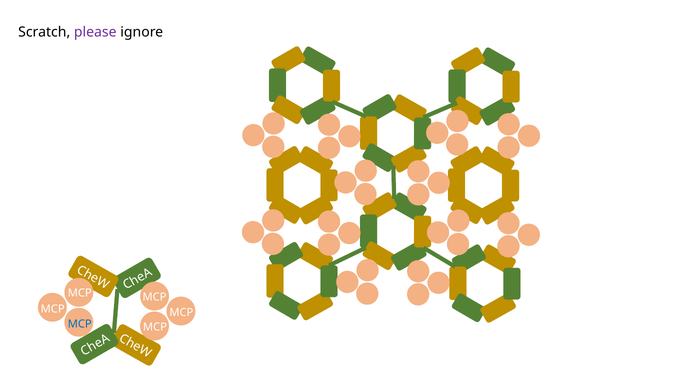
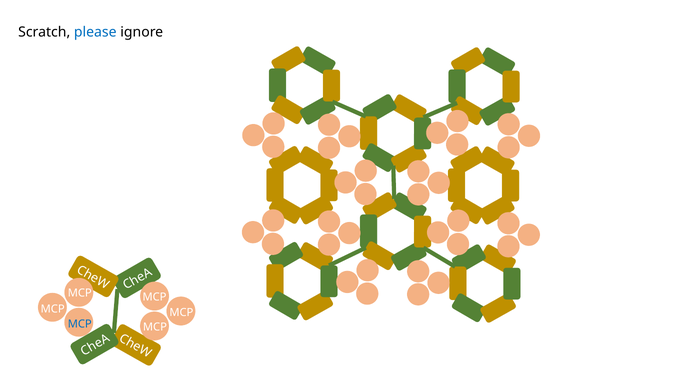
please colour: purple -> blue (95, 32)
